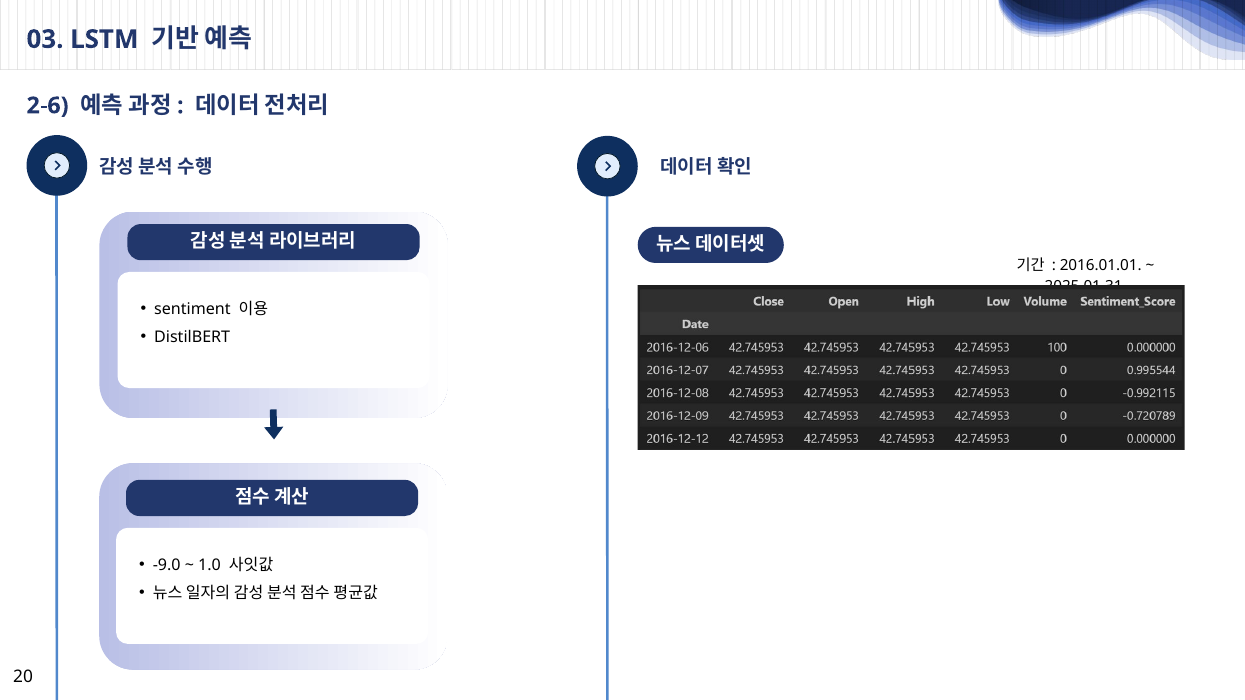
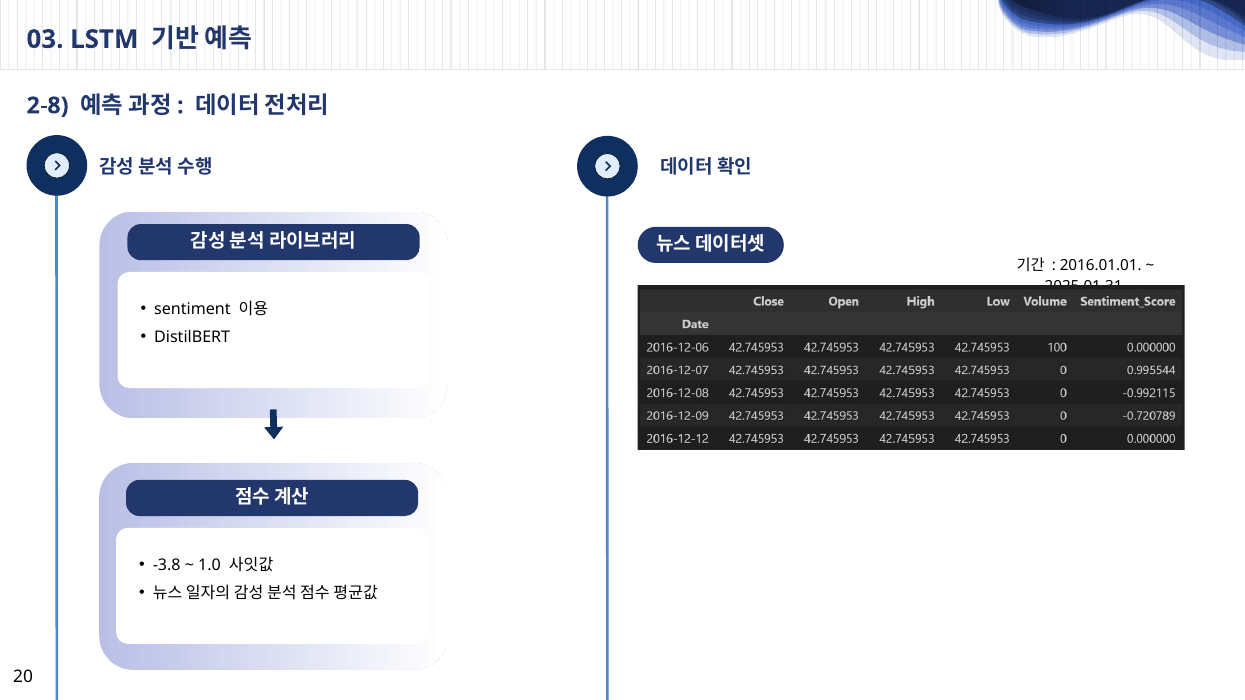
2-6: 2-6 -> 2-8 (48, 106)
-9.0: -9.0 -> -3.8 (167, 566)
